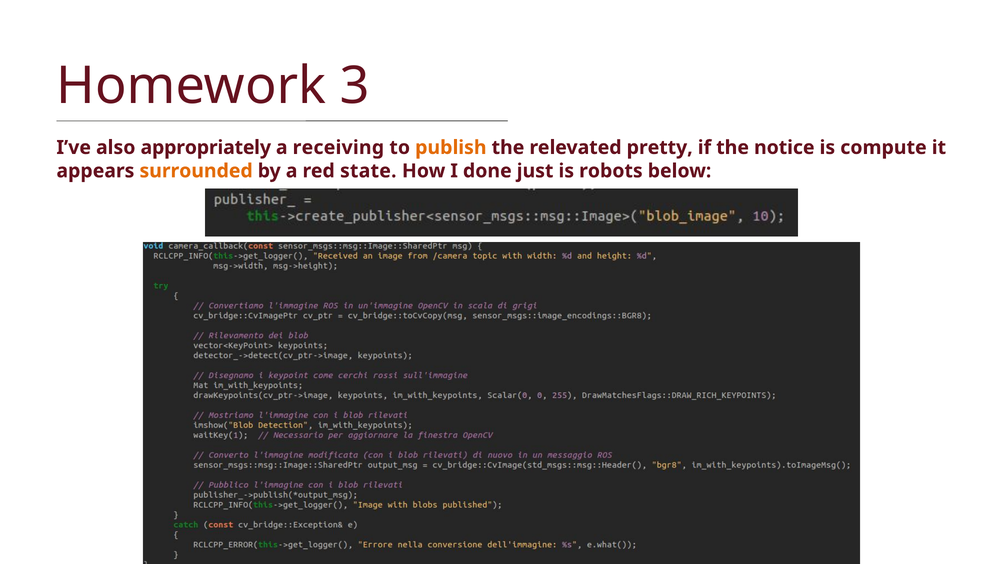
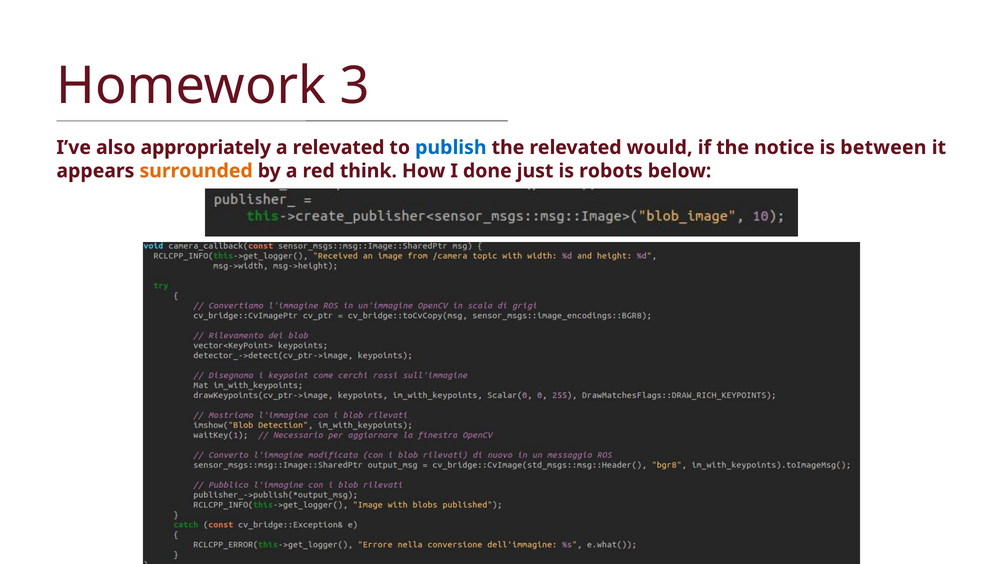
a receiving: receiving -> relevated (339, 148)
publish colour: orange -> blue (451, 148)
pretty: pretty -> would (660, 148)
compute: compute -> between (883, 148)
state: state -> think (368, 171)
